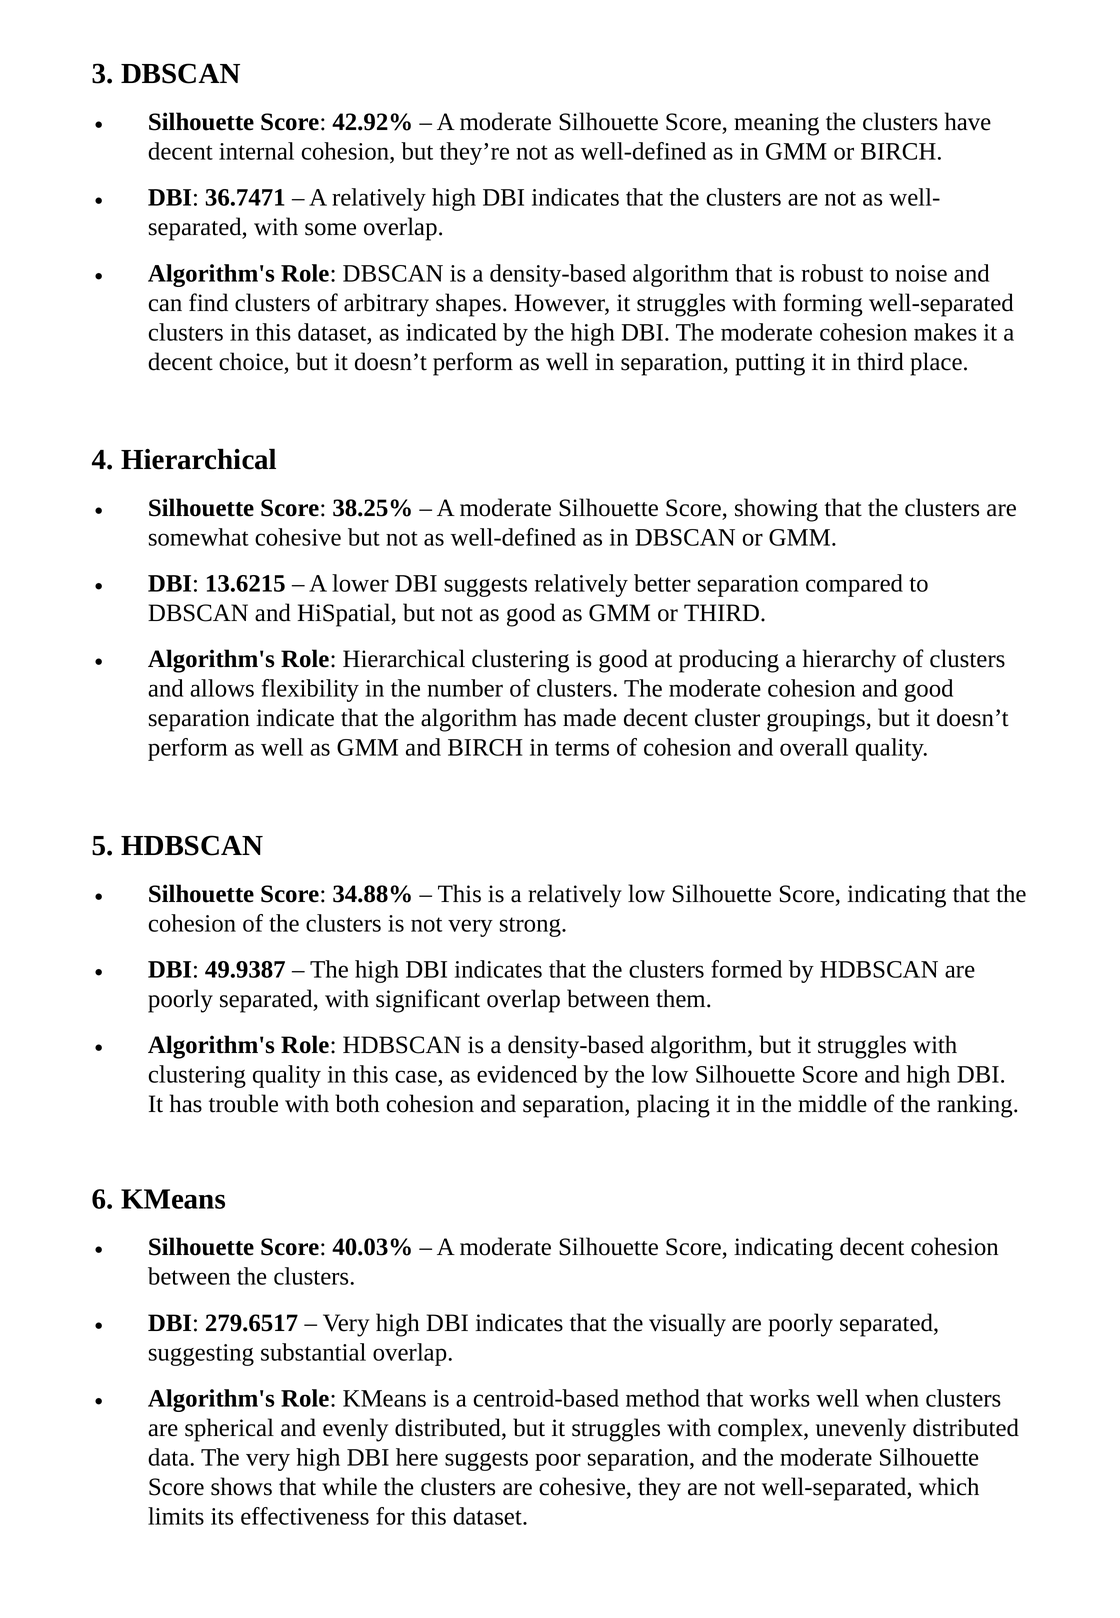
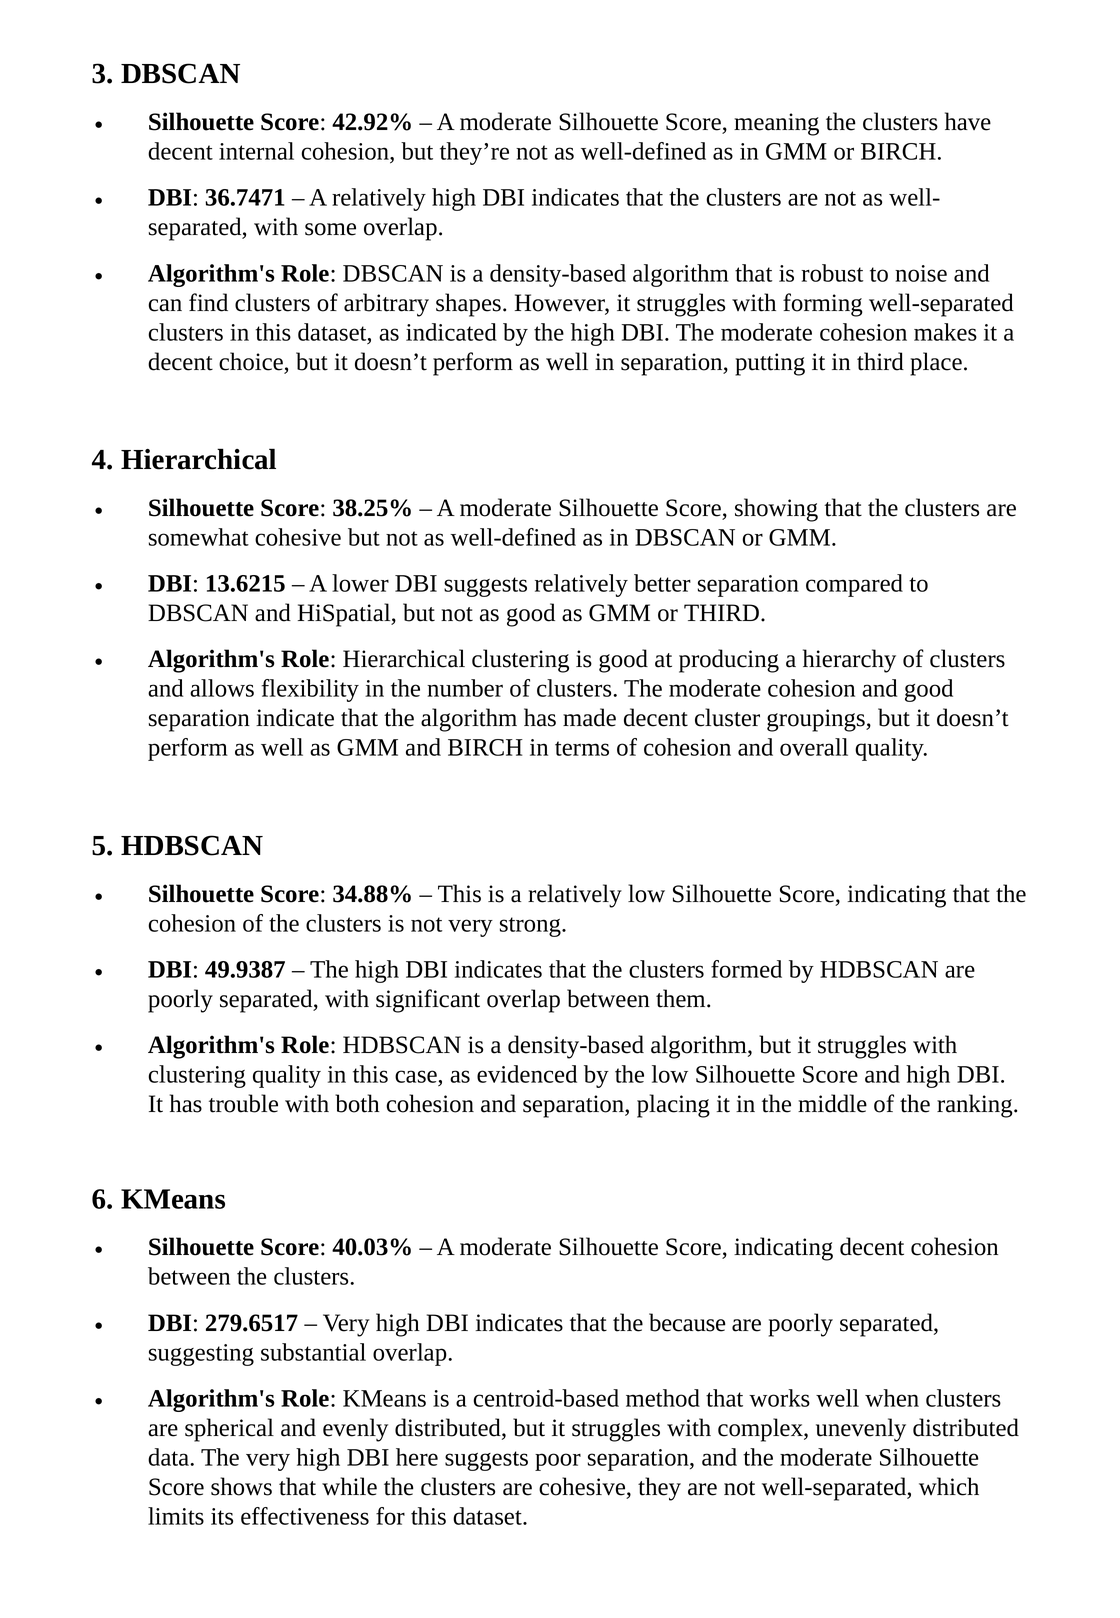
visually: visually -> because (688, 1323)
